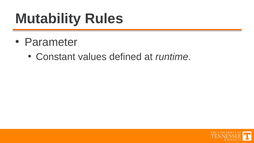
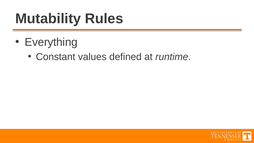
Parameter: Parameter -> Everything (51, 42)
